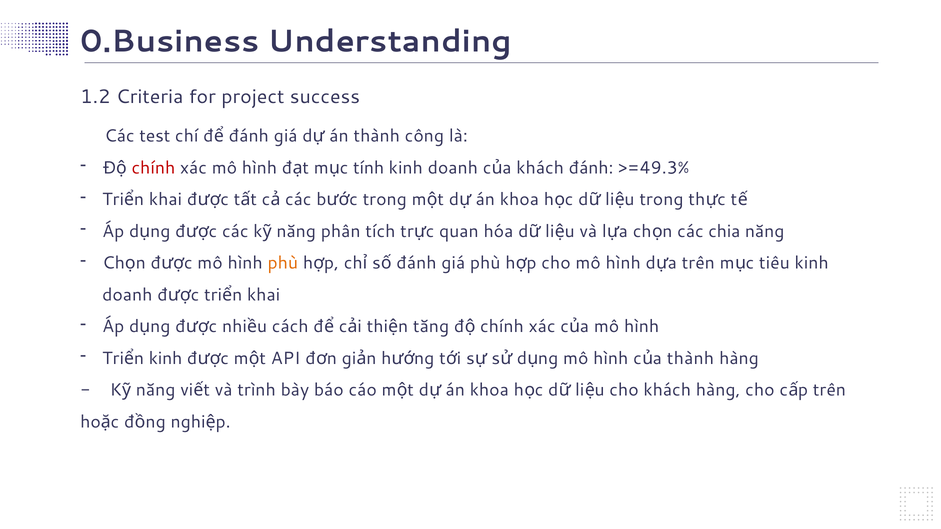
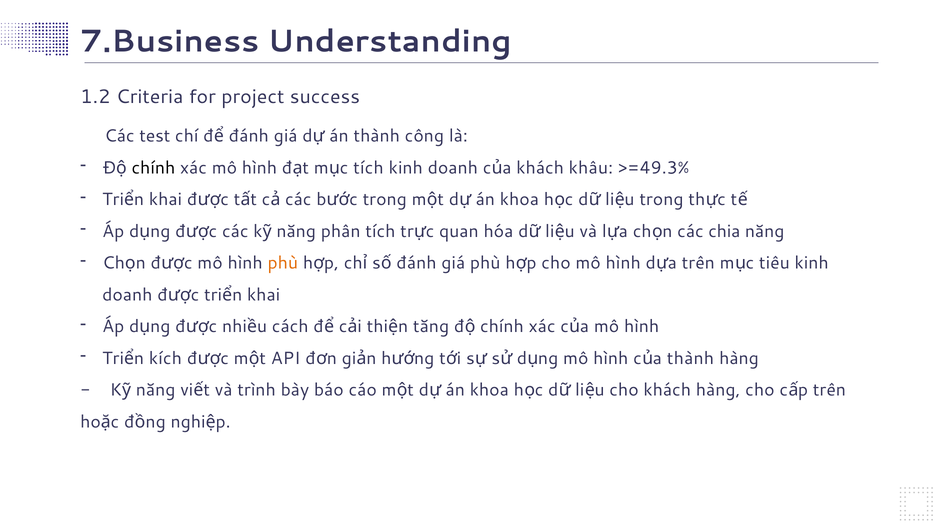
0.Business: 0.Business -> 7.Business (170, 41)
chính colour: red -> black (153, 168)
tính: tính -> tích (368, 168)
khách đánh: đánh -> khâu (591, 168)
kinh: kinh -> kích (165, 359)
